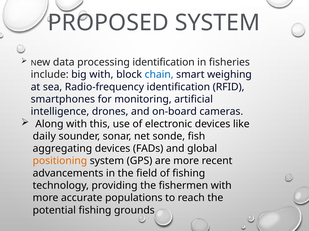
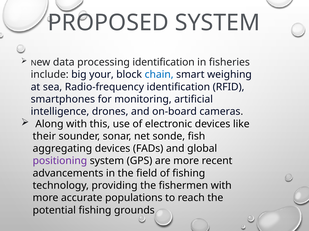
big with: with -> your (101, 75)
daily: daily -> their (44, 137)
positioning colour: orange -> purple (60, 161)
